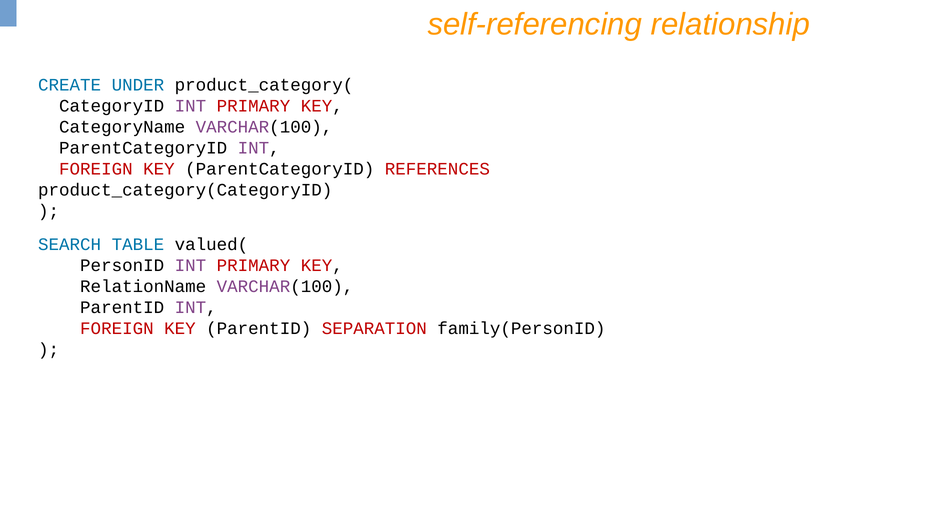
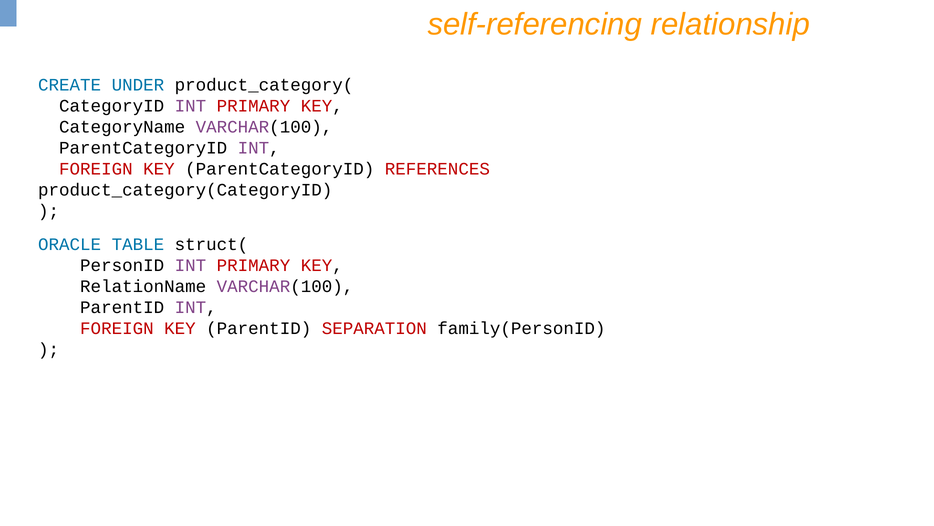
SEARCH: SEARCH -> ORACLE (70, 244)
valued(: valued( -> struct( (211, 244)
